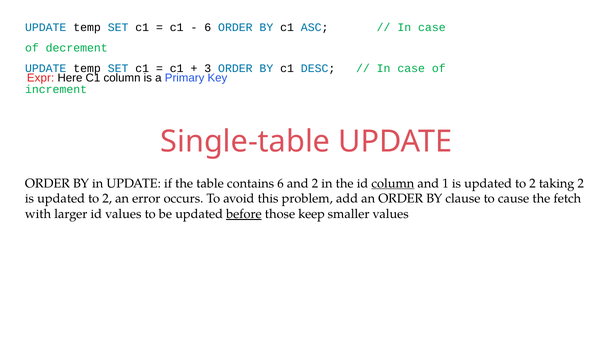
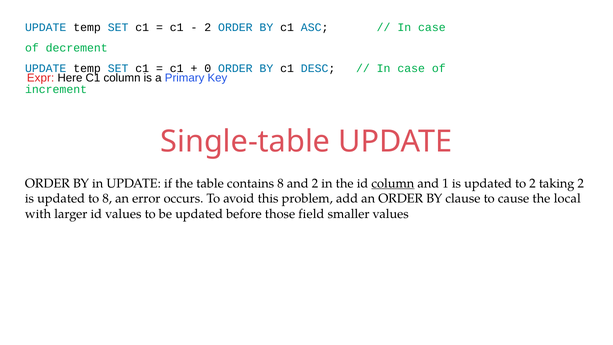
6: 6 -> 2 (208, 27)
3: 3 -> 0 (208, 69)
contains 6: 6 -> 8 (281, 183)
2: 2 -> 8 (107, 199)
fetch: fetch -> local (567, 199)
before underline: present -> none (244, 214)
keep: keep -> field (311, 214)
